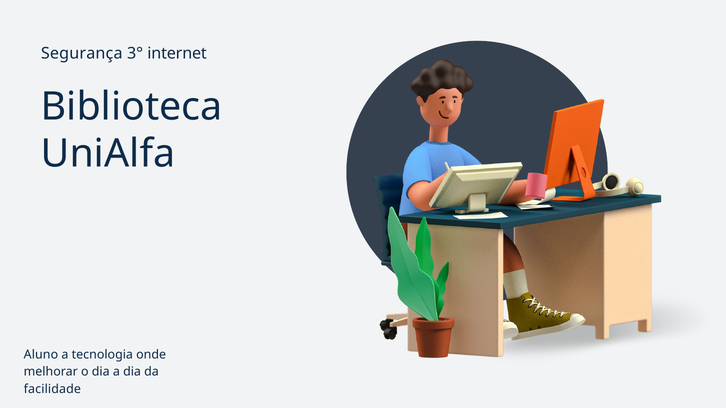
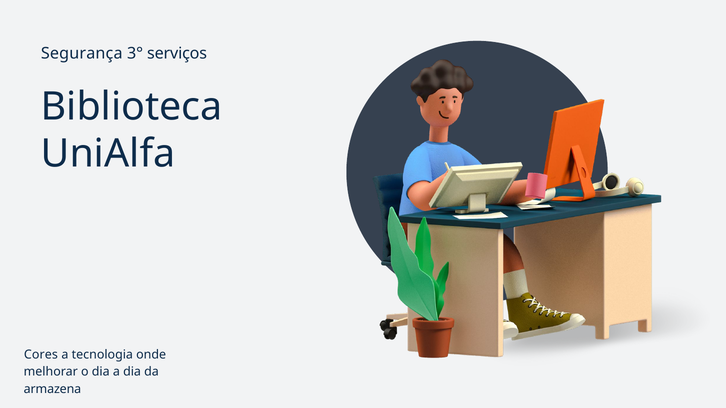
internet: internet -> serviços (177, 53)
Aluno: Aluno -> Cores (41, 355)
facilidade: facilidade -> armazena (52, 390)
